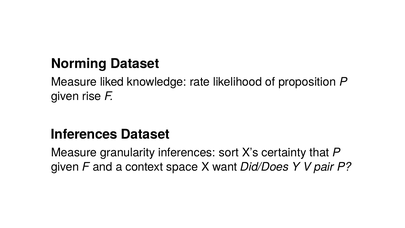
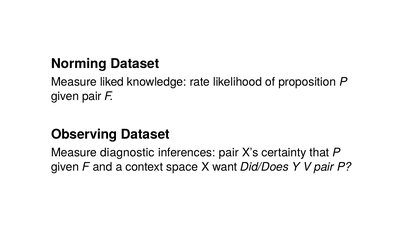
given rise: rise -> pair (92, 96)
Inferences: Inferences -> Observing (84, 134)
granularity: granularity -> diagnostic (127, 152)
inferences sort: sort -> pair (229, 152)
